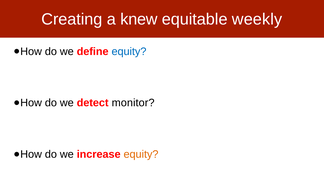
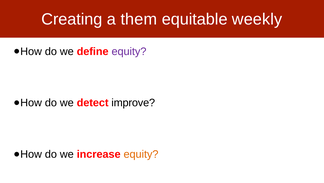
knew: knew -> them (139, 19)
equity colour: blue -> purple (129, 51)
monitor: monitor -> improve (133, 102)
